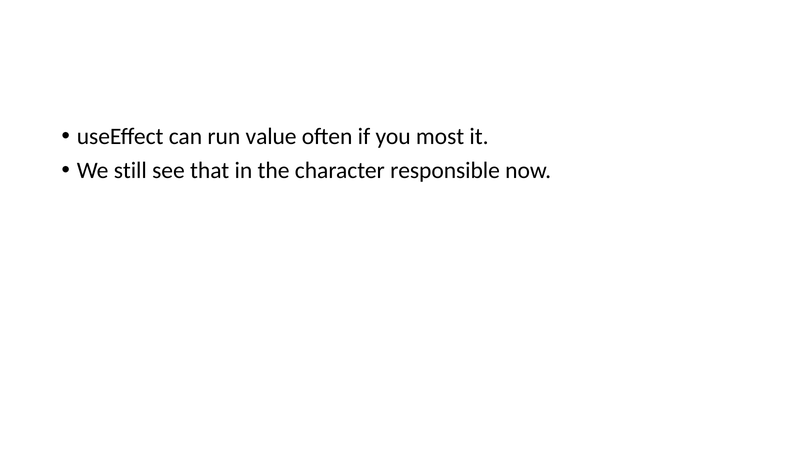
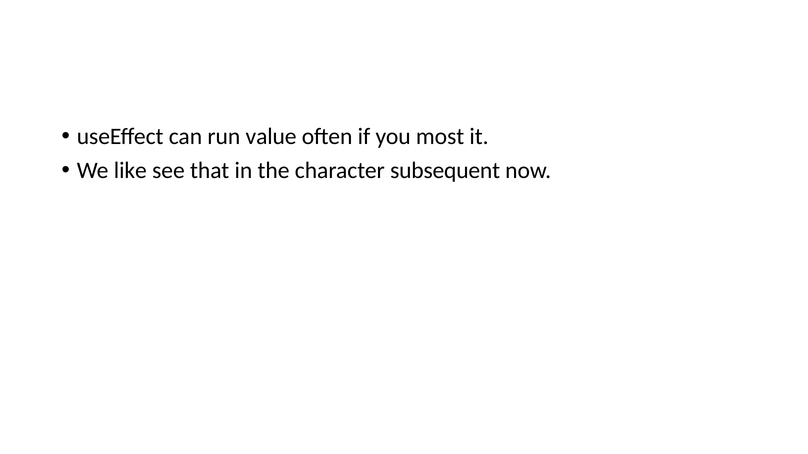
still: still -> like (130, 170)
responsible: responsible -> subsequent (445, 170)
